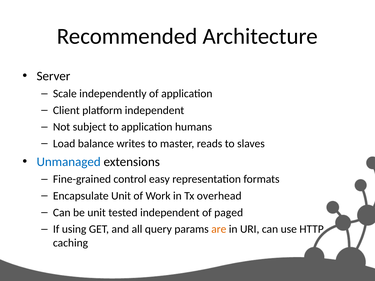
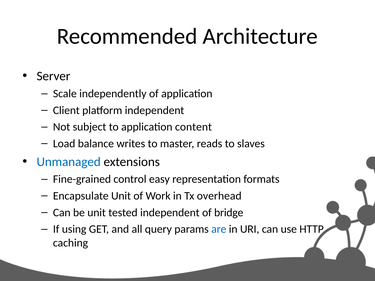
humans: humans -> content (193, 127)
paged: paged -> bridge (229, 213)
are colour: orange -> blue (219, 229)
